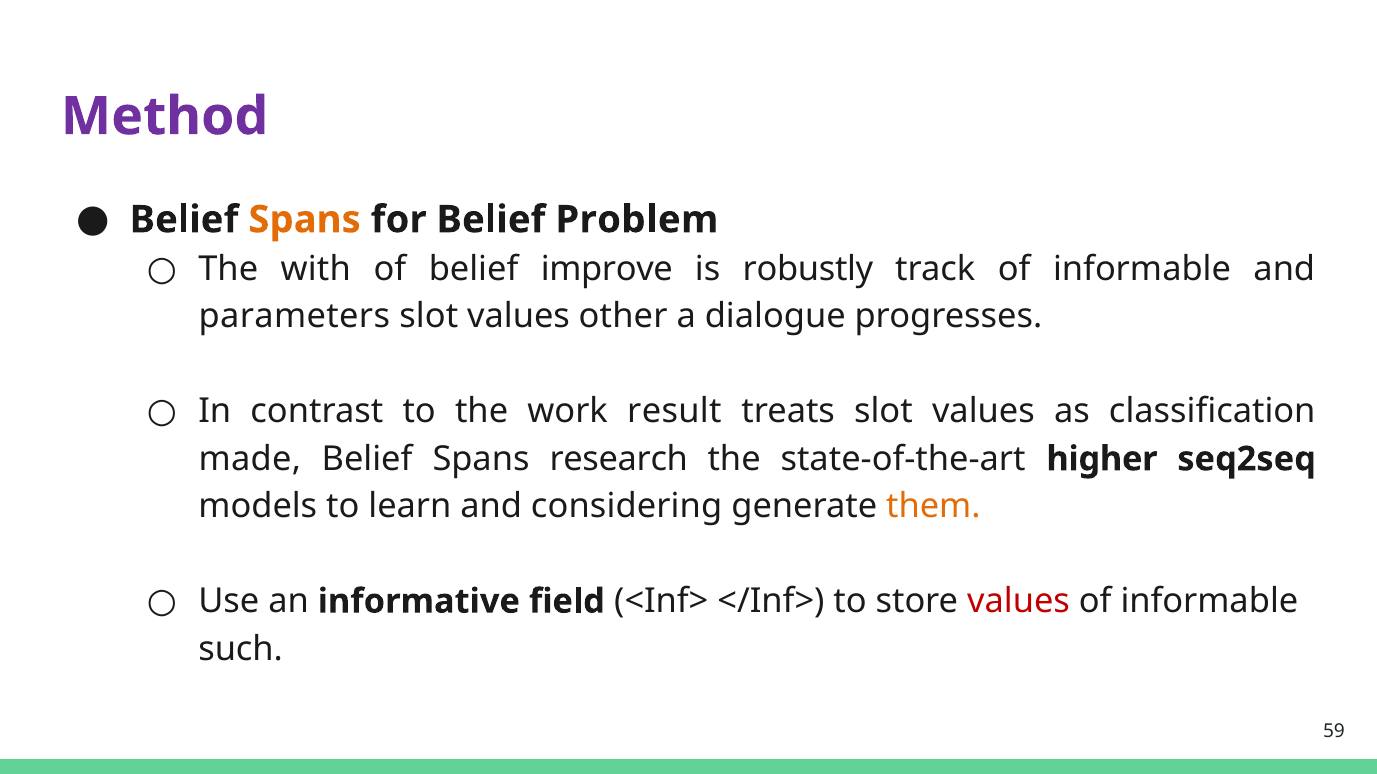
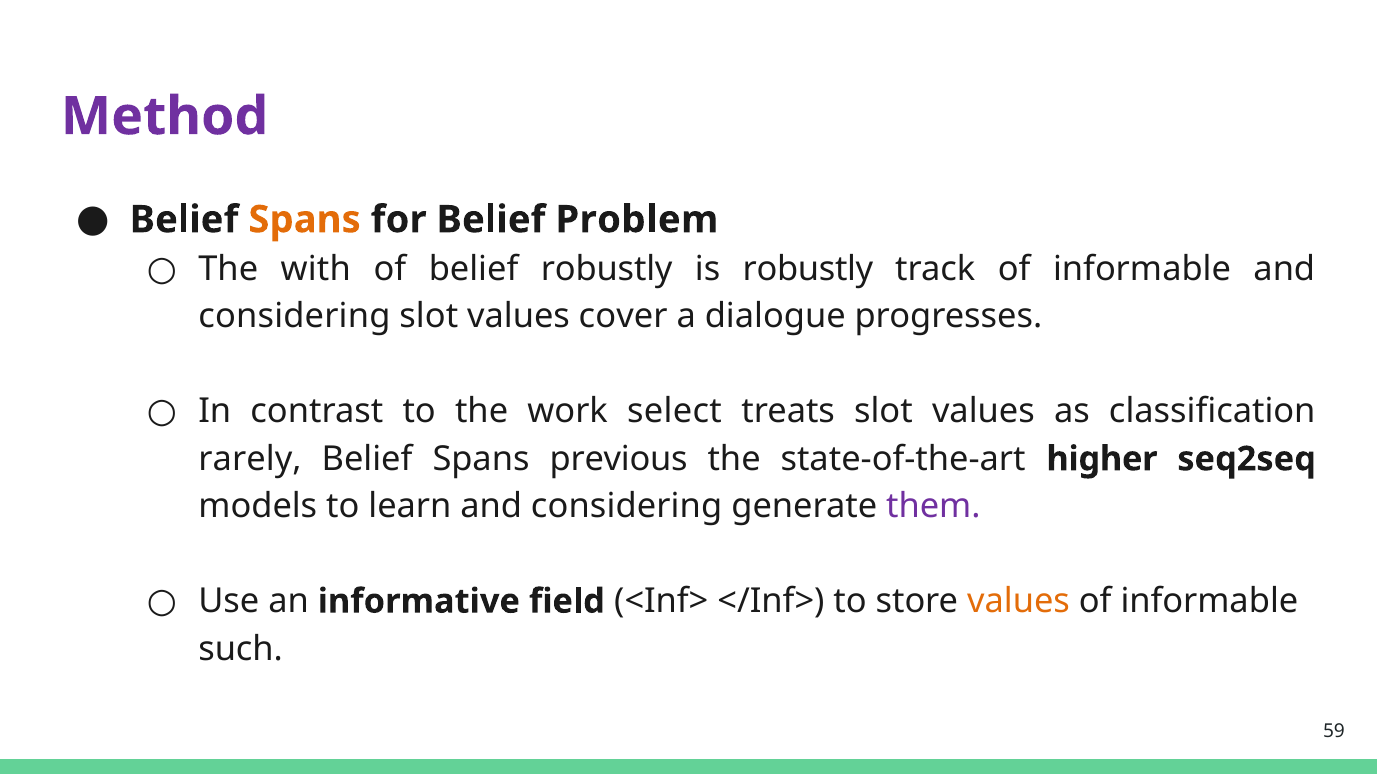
belief improve: improve -> robustly (607, 269)
parameters: parameters -> considering (294, 317)
other: other -> cover (623, 317)
result: result -> select (674, 412)
made: made -> rarely (250, 459)
research: research -> previous (619, 459)
them colour: orange -> purple (933, 507)
values colour: red -> orange (1019, 602)
